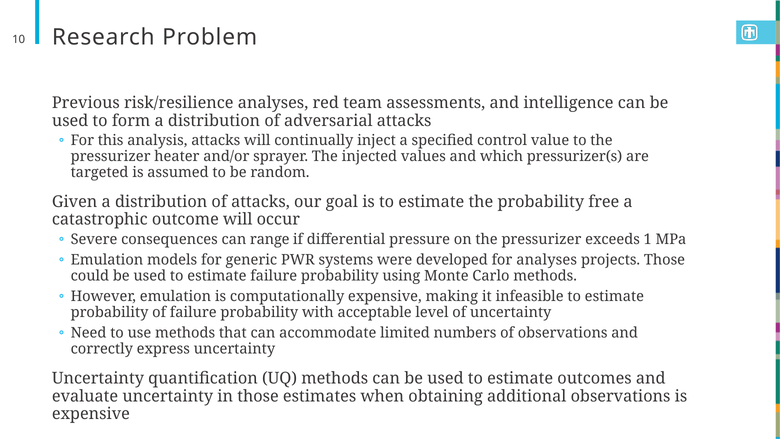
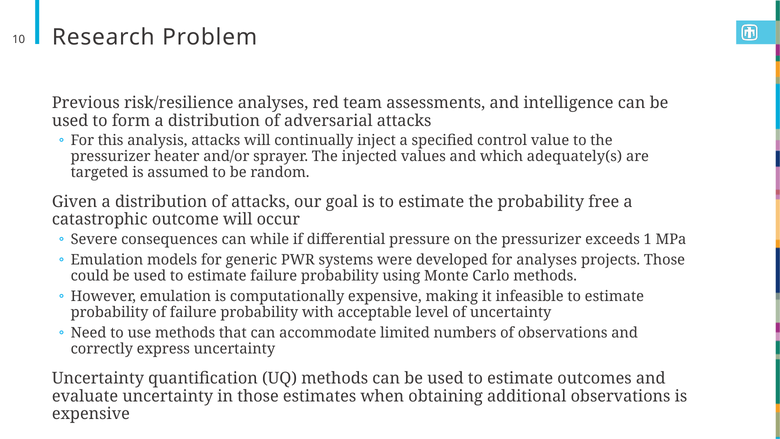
pressurizer(s: pressurizer(s -> adequately(s (574, 156)
range: range -> while (270, 239)
